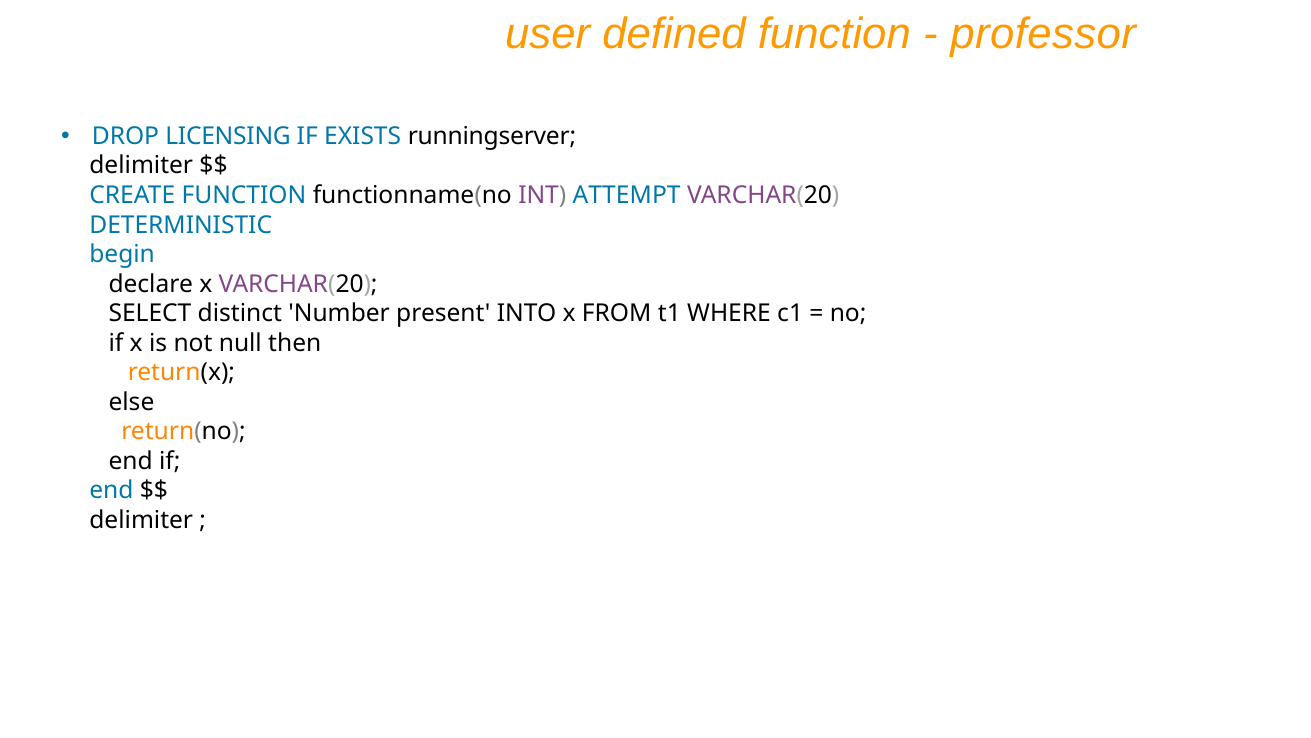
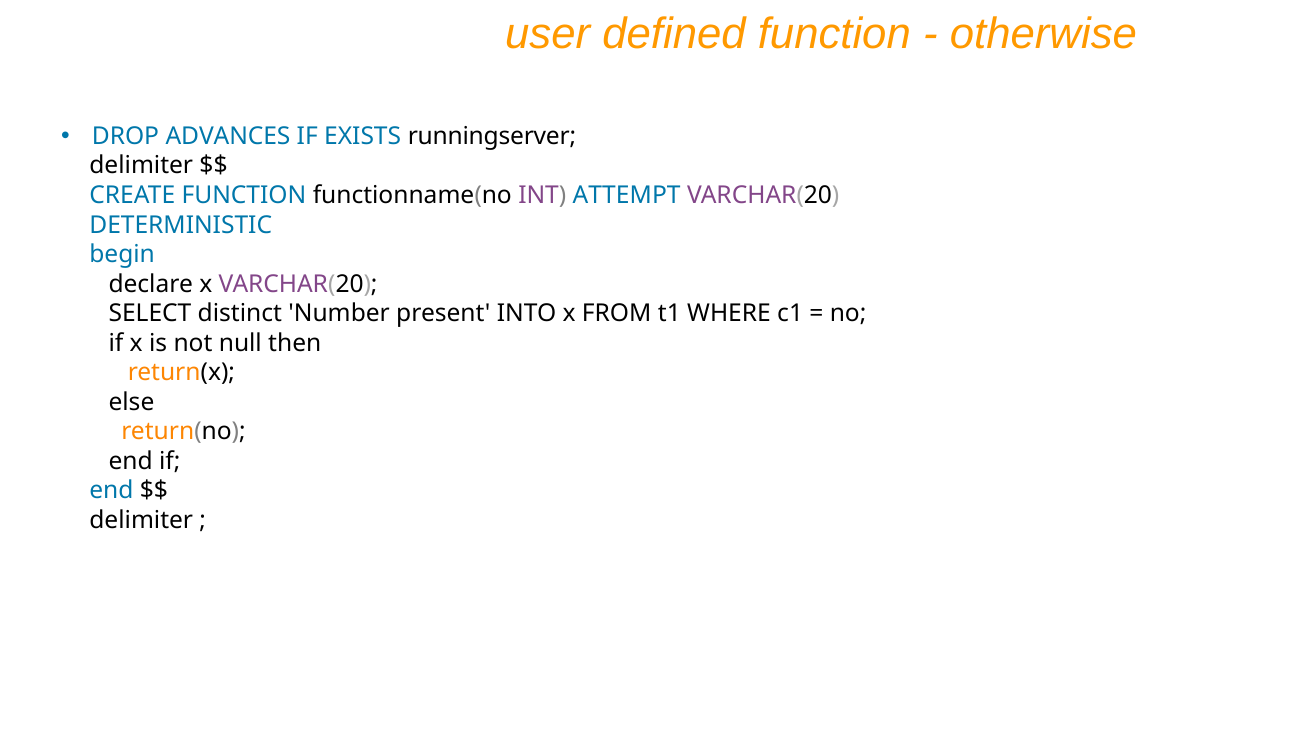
professor: professor -> otherwise (1043, 34)
LICENSING: LICENSING -> ADVANCES (228, 136)
